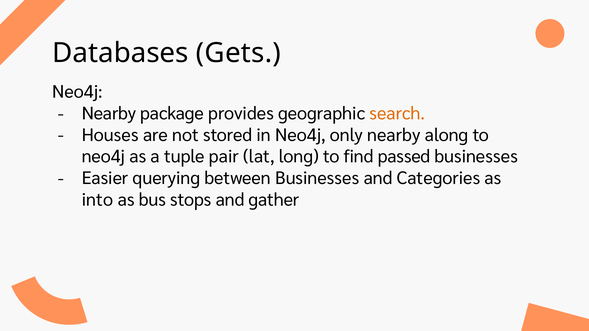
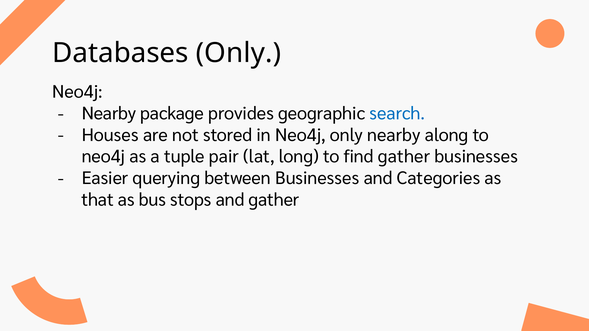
Databases Gets: Gets -> Only (238, 53)
search colour: orange -> blue (397, 114)
find passed: passed -> gather (404, 157)
into: into -> that (98, 200)
